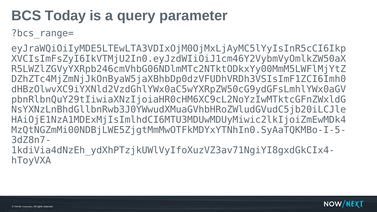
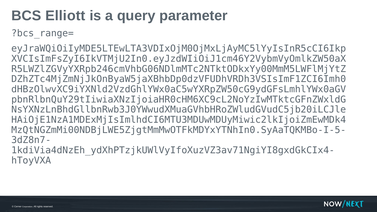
Today: Today -> Elliott (65, 16)
